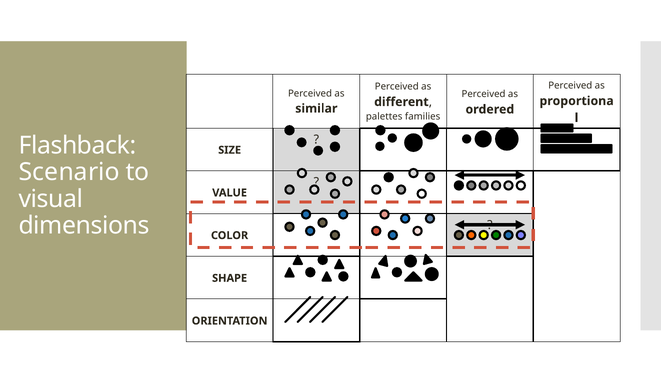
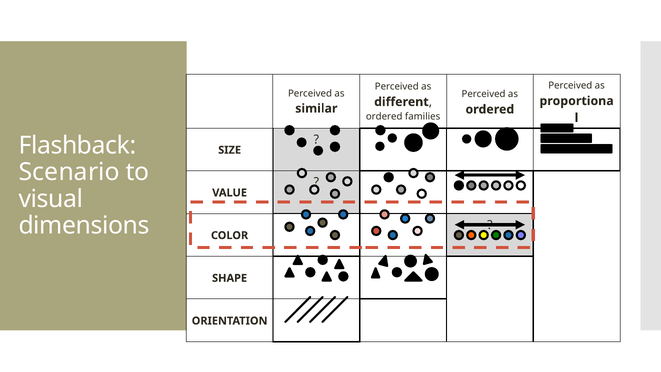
palettes: palettes -> ordered (384, 117)
